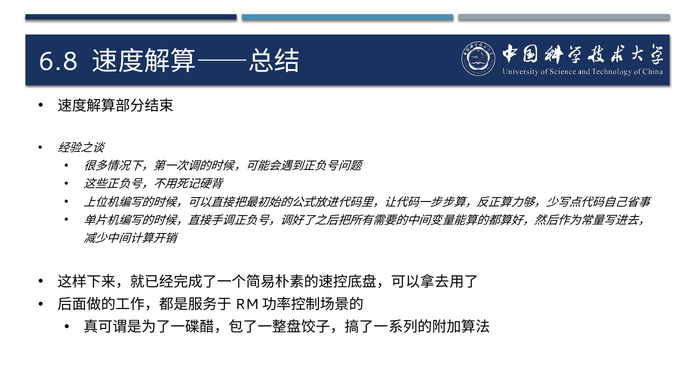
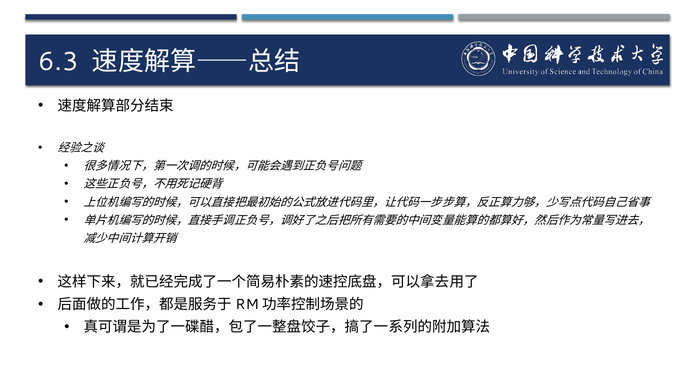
6.8: 6.8 -> 6.3 (58, 62)
